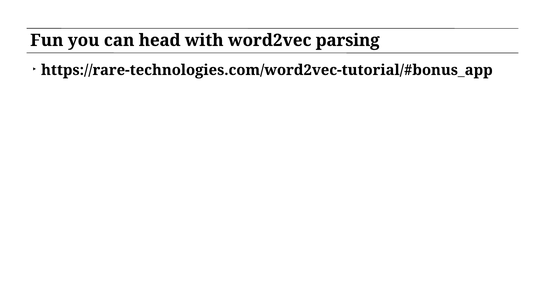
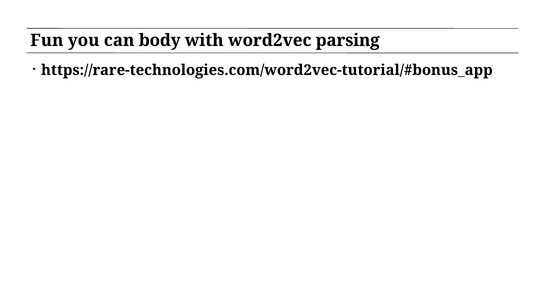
head: head -> body (160, 40)
